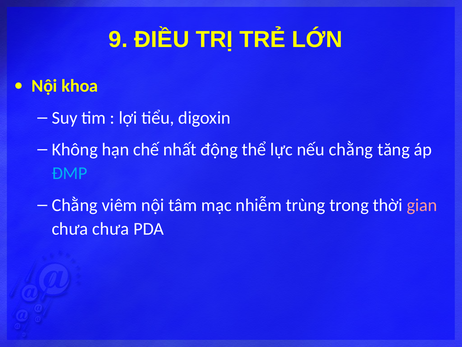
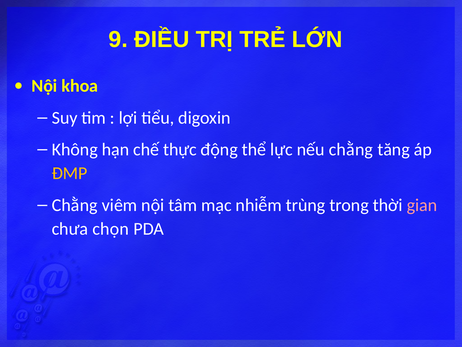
nhất: nhất -> thực (180, 149)
ĐMP colour: light blue -> yellow (70, 173)
chưa chưa: chưa -> chọn (111, 229)
